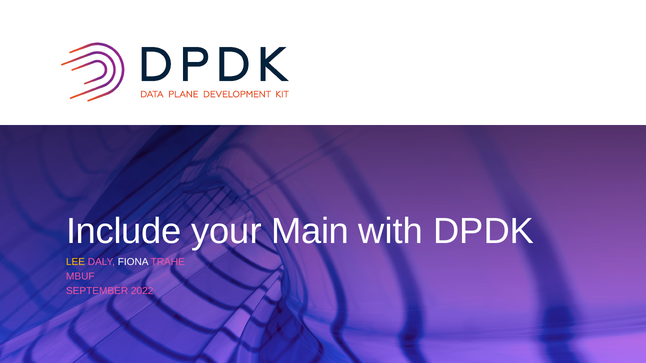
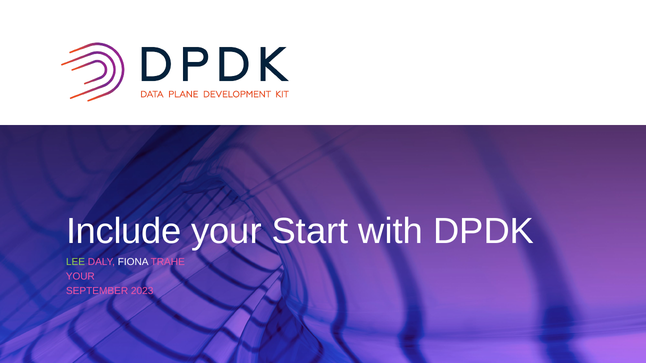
Main: Main -> Start (310, 231)
LEE colour: yellow -> light green (76, 262)
MBUF: MBUF -> YOUR (80, 277)
2022: 2022 -> 2023 (142, 291)
